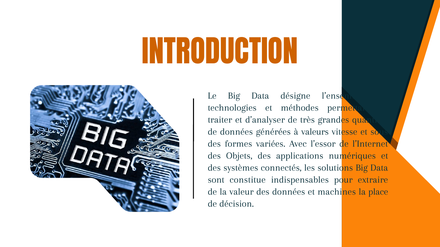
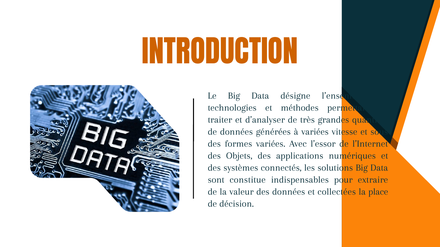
à valeurs: valeurs -> variées (315, 132)
machines: machines -> collectées (337, 192)
